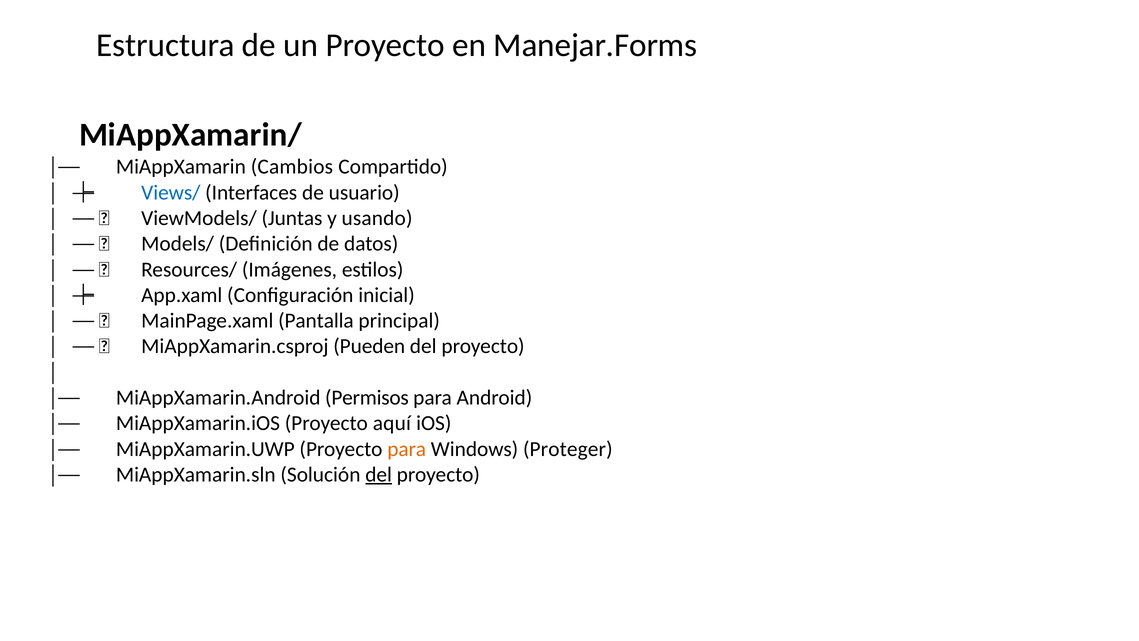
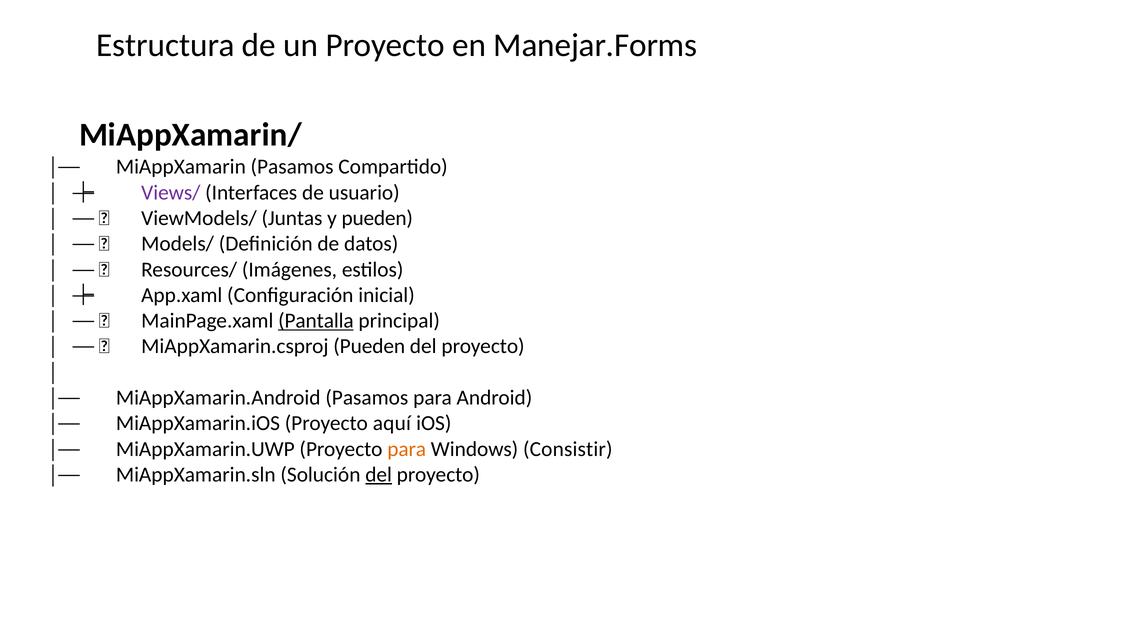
Cambios: Cambios -> Pasamos (292, 167)
Views/ colour: blue -> purple (171, 192)
y usando: usando -> pueden (377, 218)
Pantalla underline: none -> present (316, 321)
Permisos: Permisos -> Pasamos (367, 397)
Proteger: Proteger -> Consistir (568, 449)
